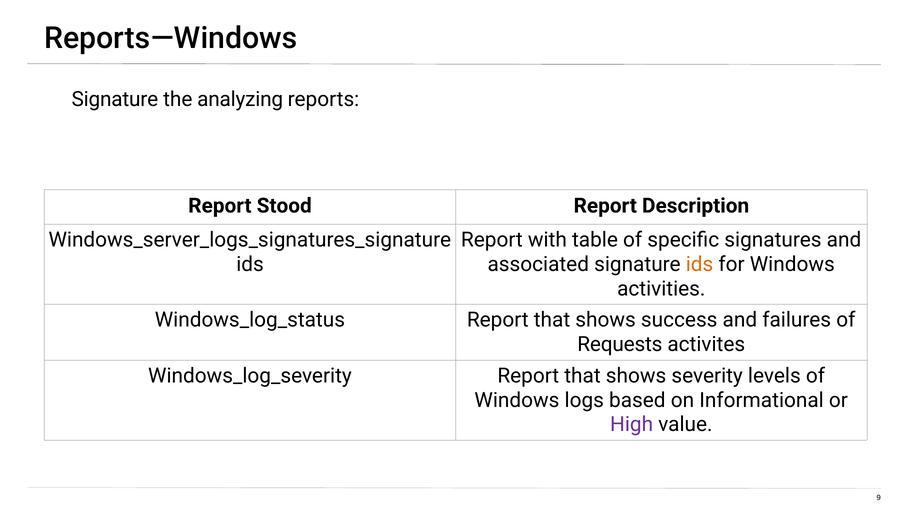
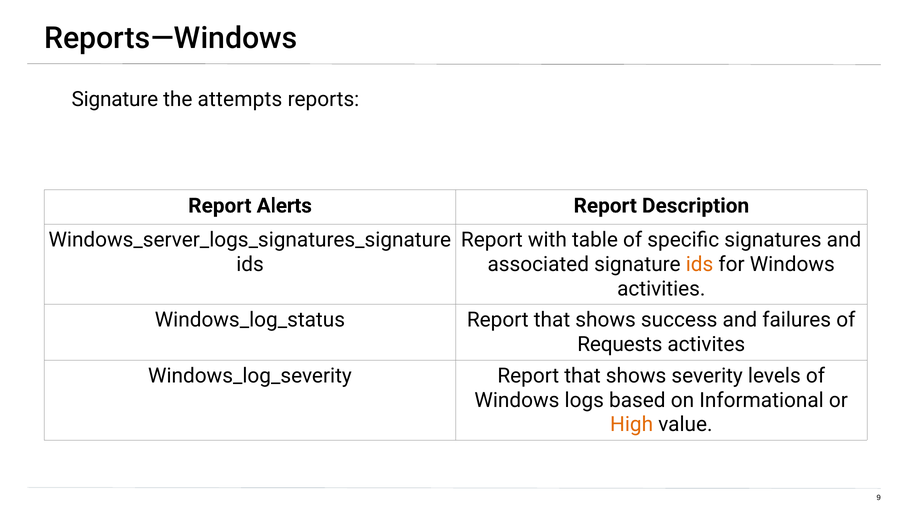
analyzing: analyzing -> attempts (240, 99)
Stood: Stood -> Alerts (284, 206)
High colour: purple -> orange (632, 424)
